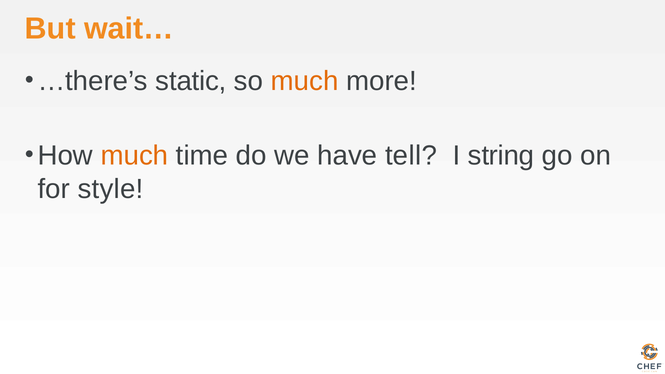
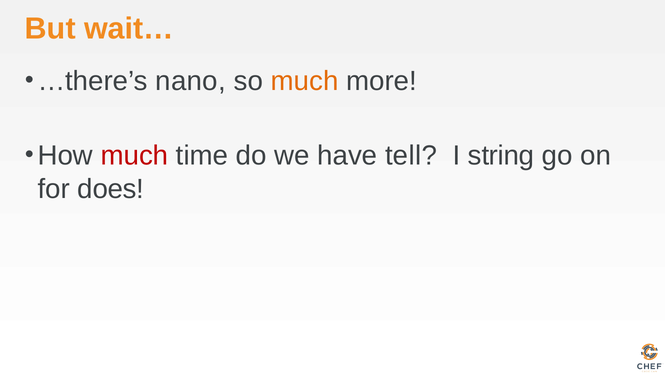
static: static -> nano (191, 81)
much colour: orange -> red (134, 156)
style: style -> does (111, 189)
